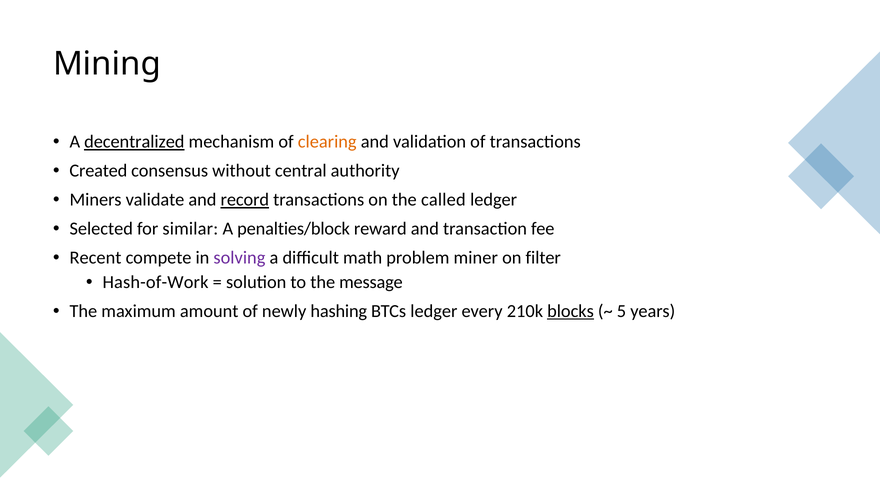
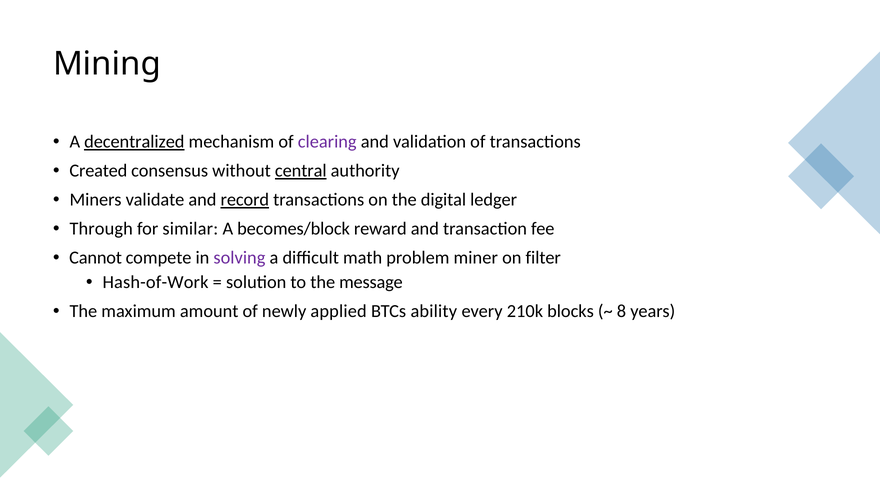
clearing colour: orange -> purple (327, 142)
central underline: none -> present (301, 171)
called: called -> digital (443, 200)
Selected: Selected -> Through (101, 229)
penalties/block: penalties/block -> becomes/block (294, 229)
Recent: Recent -> Cannot (96, 258)
hashing: hashing -> applied (339, 311)
BTCs ledger: ledger -> ability (434, 311)
blocks underline: present -> none (571, 311)
5: 5 -> 8 (621, 311)
